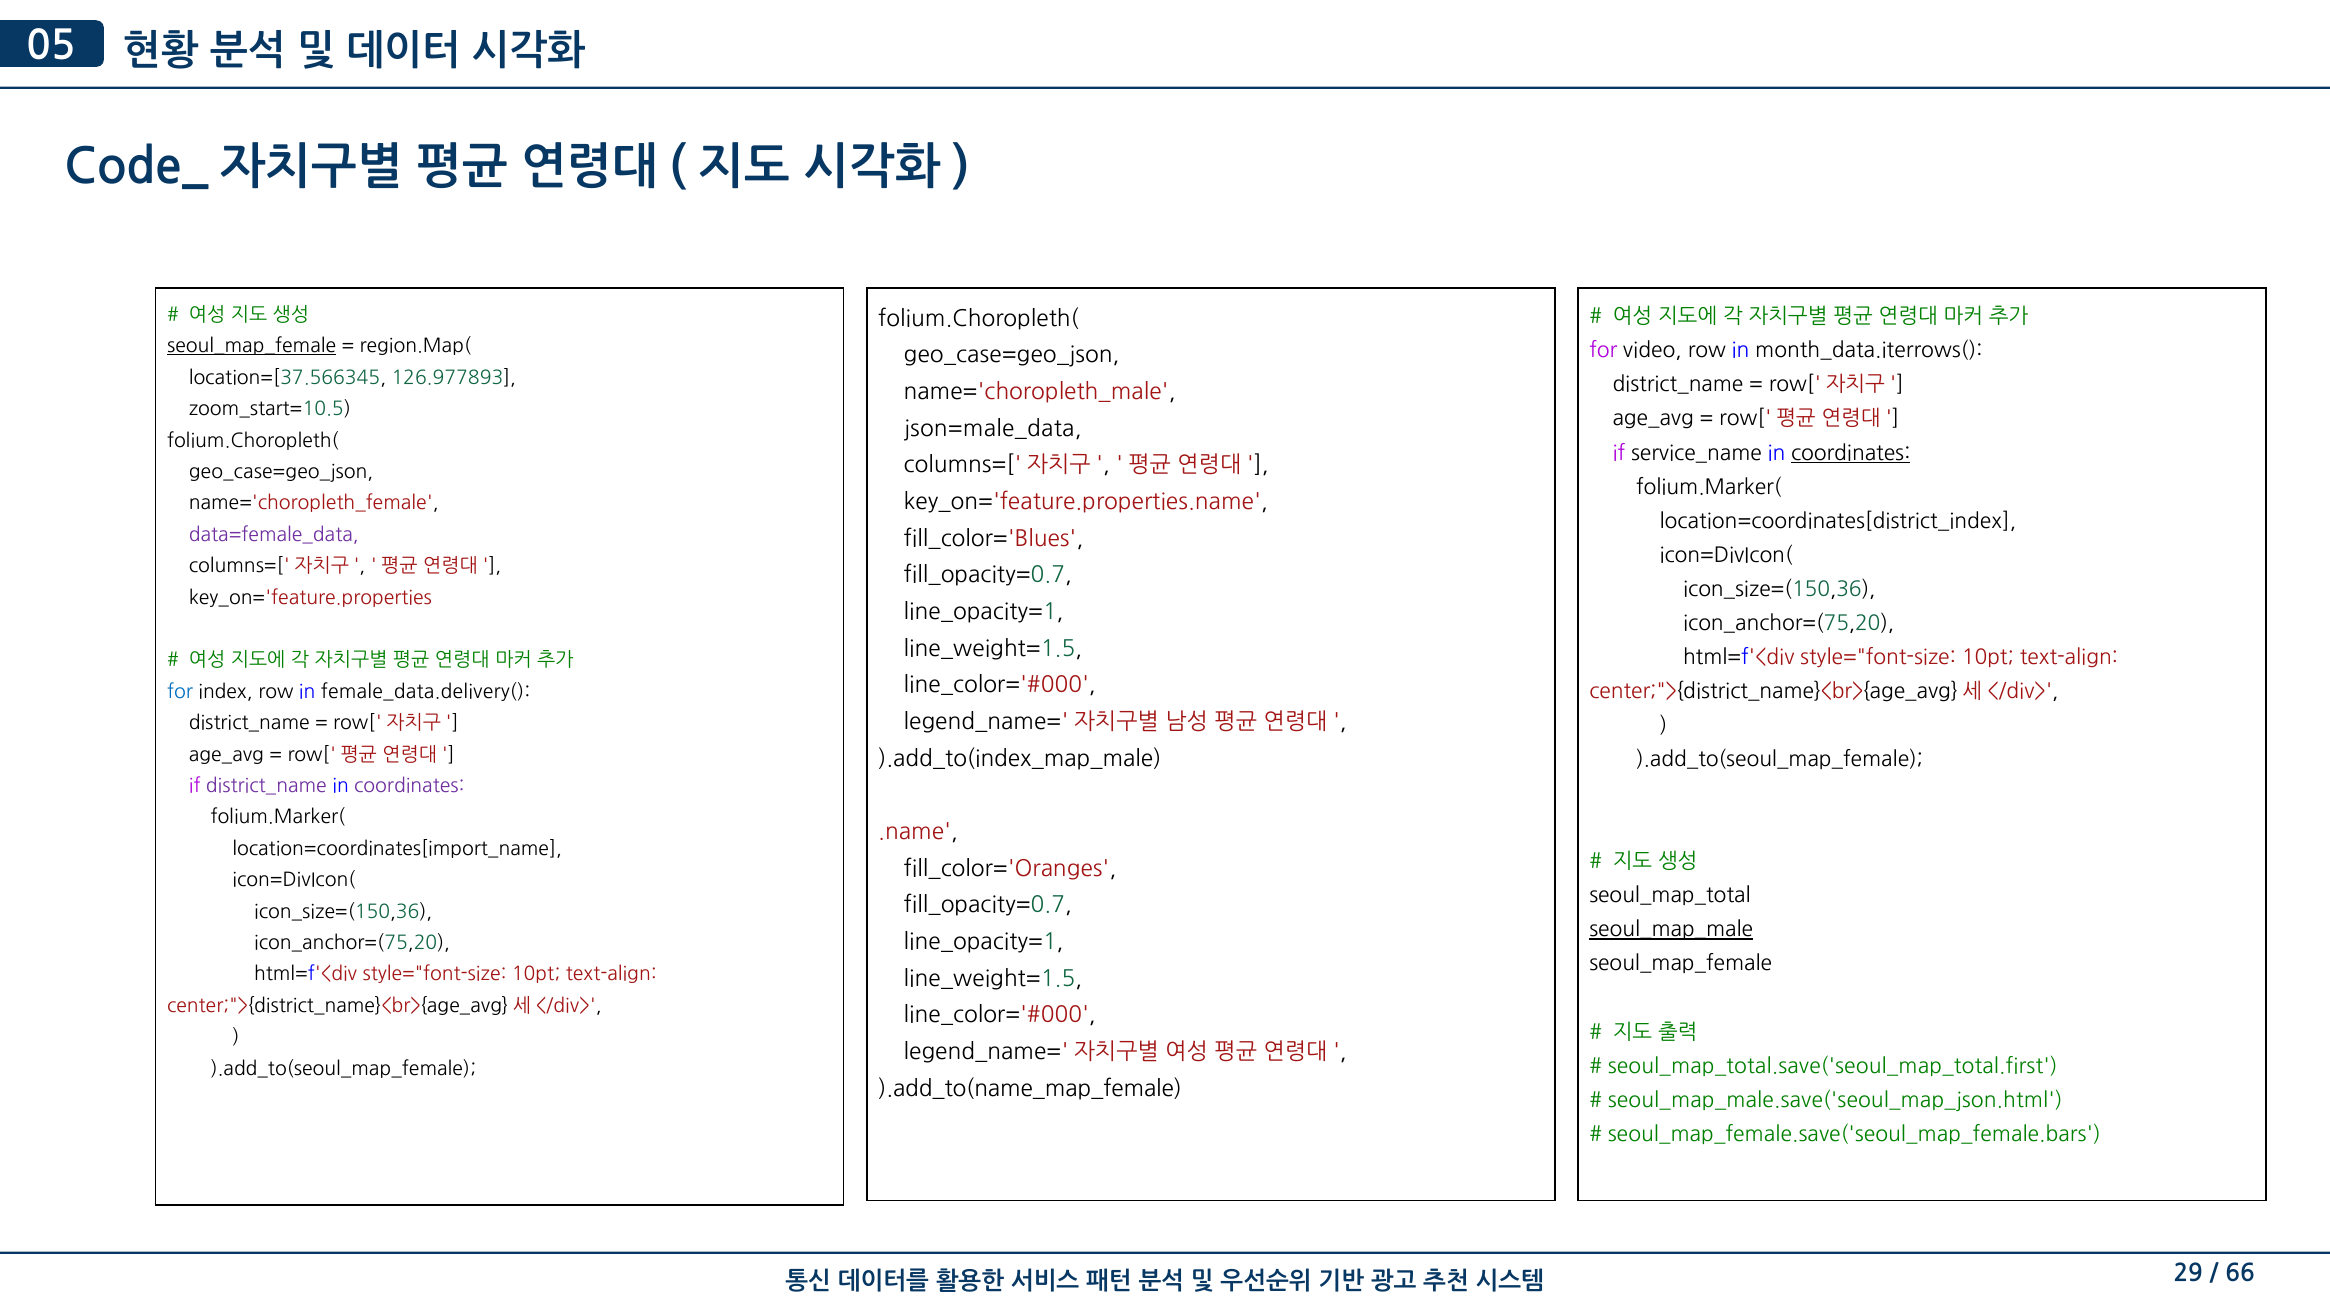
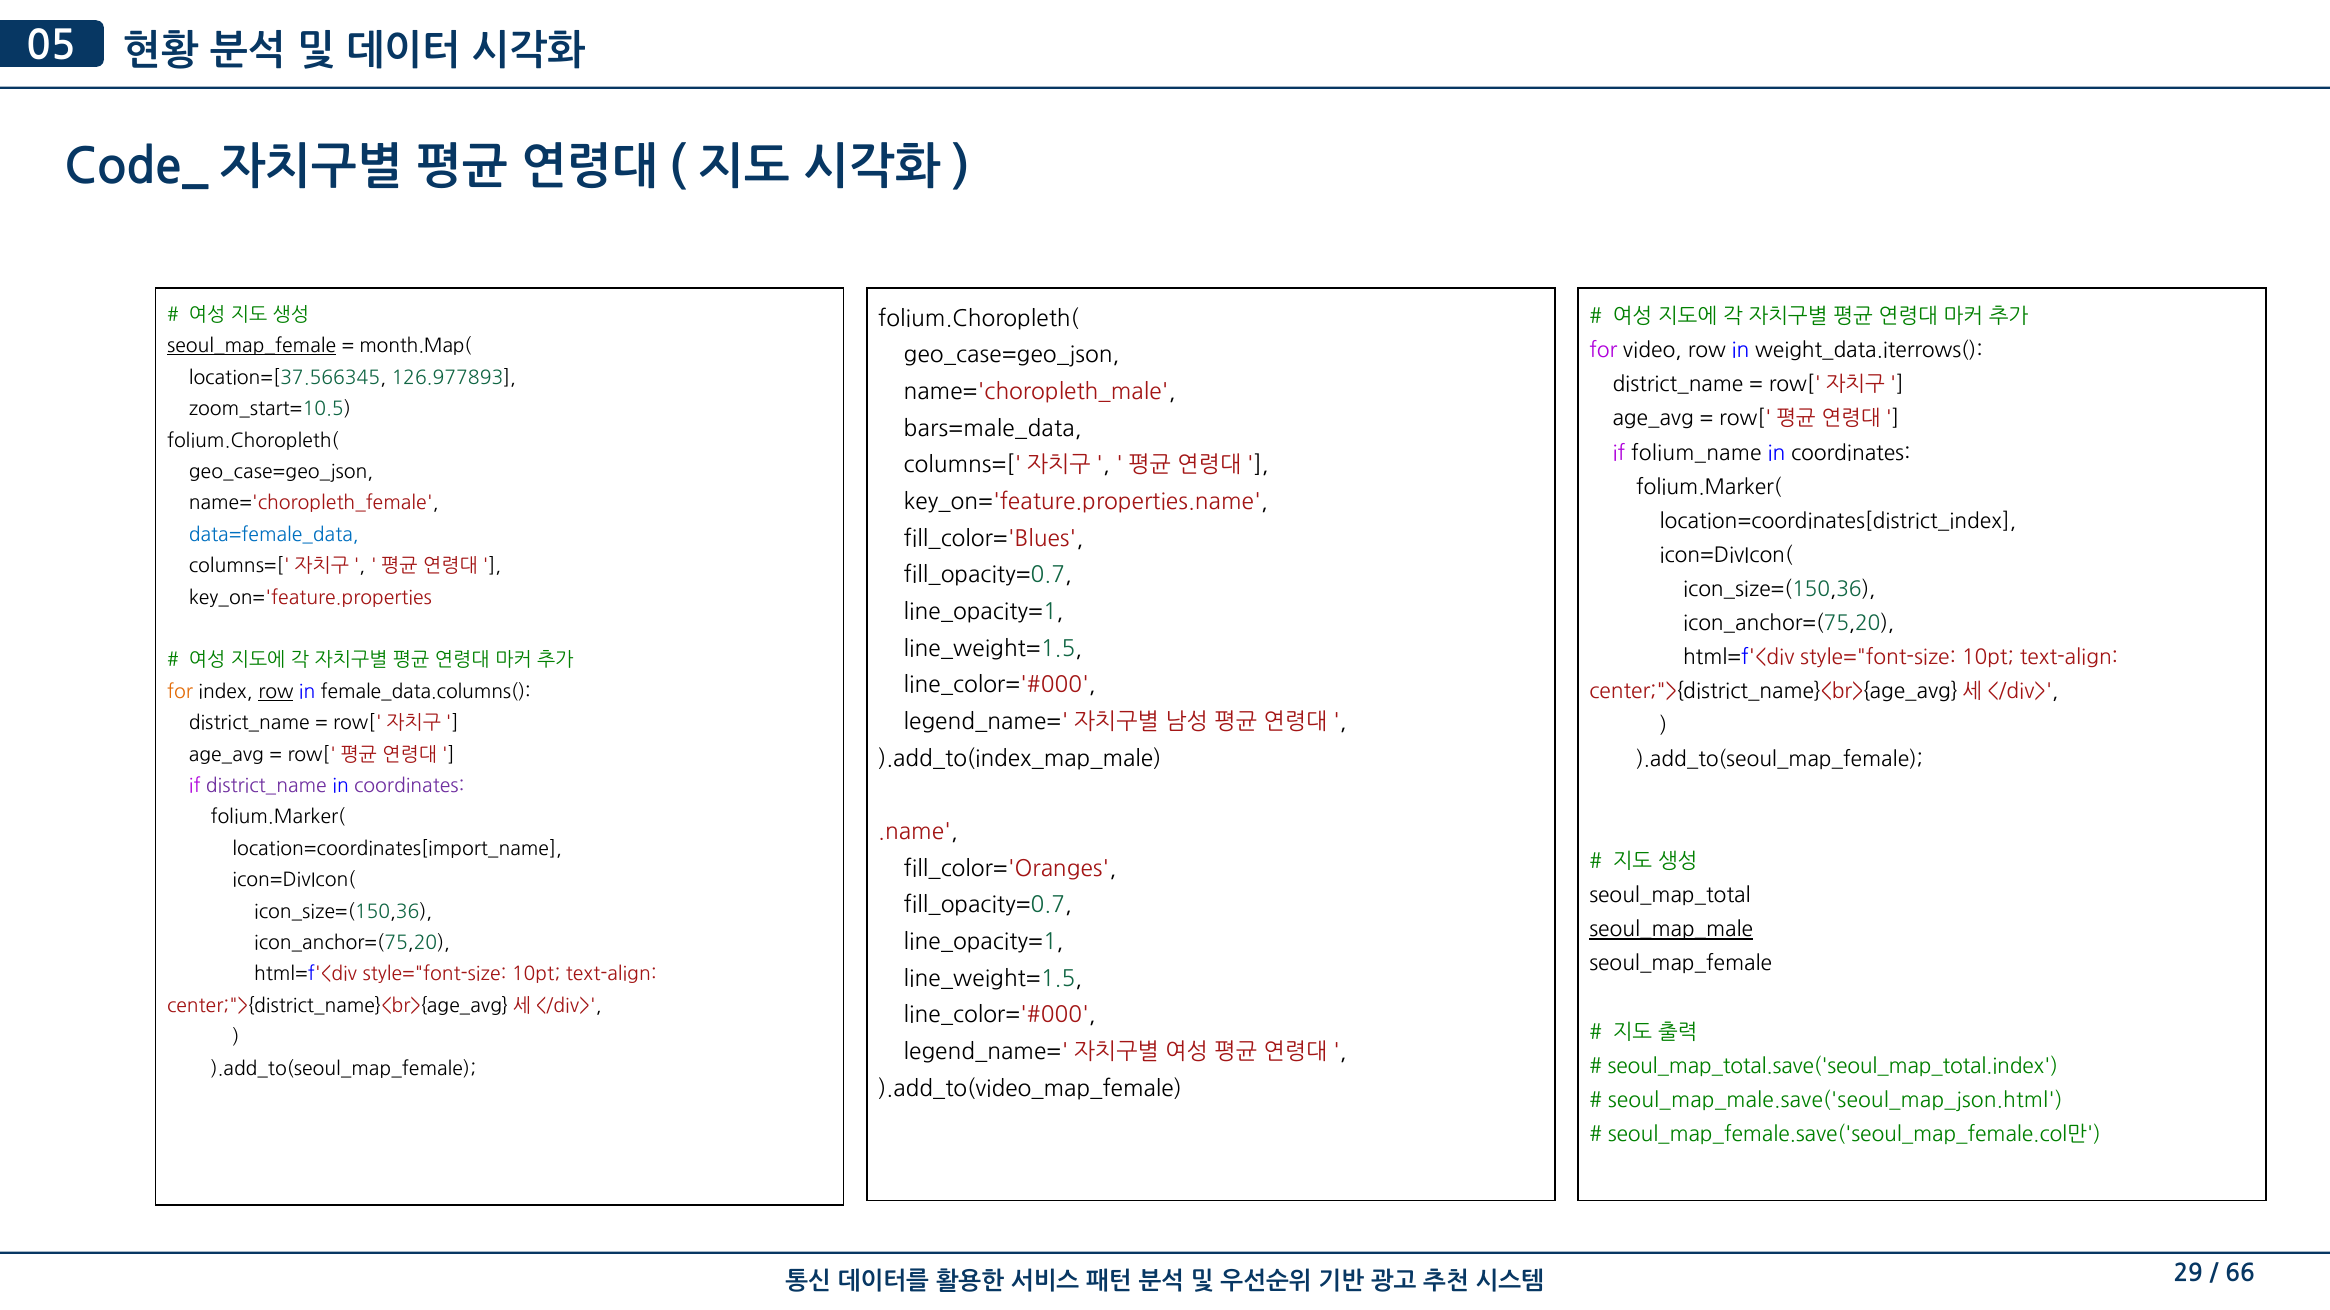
region.Map(: region.Map( -> month.Map( (415, 347)
month_data.iterrows(: month_data.iterrows( -> weight_data.iterrows( (1869, 351)
json=male_data: json=male_data -> bars=male_data (993, 429)
service_name: service_name -> folium_name (1696, 453)
coordinates underline: present -> none (1851, 453)
data=female_data colour: purple -> blue (274, 535)
for colour: blue -> orange (180, 692)
row underline: none -> present (276, 692)
female_data.delivery(: female_data.delivery( -> female_data.columns( (426, 692)
seoul_map_total.save('seoul_map_total.first: seoul_map_total.save('seoul_map_total.first -> seoul_map_total.save('seoul_map_total.index (1833, 1067)
).add_to(name_map_female: ).add_to(name_map_female -> ).add_to(video_map_female (1030, 1089)
seoul_map_female.save('seoul_map_female.bars: seoul_map_female.save('seoul_map_female.bars -> seoul_map_female.save('seoul_map_female.col만 (1854, 1135)
